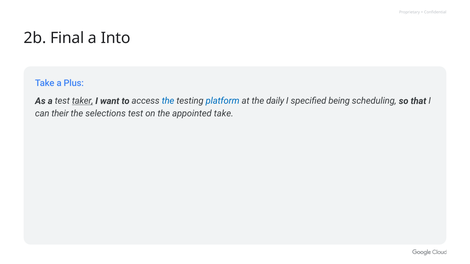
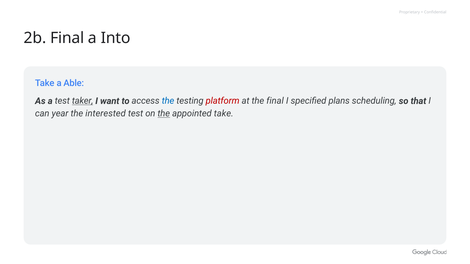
Plus: Plus -> Able (74, 83)
platform colour: blue -> red (223, 101)
the daily: daily -> final (275, 101)
being: being -> plans (339, 101)
their: their -> year (60, 114)
selections: selections -> interested (106, 114)
the underline: none -> present (164, 114)
